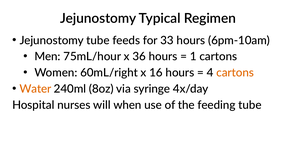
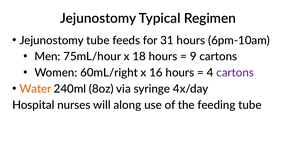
33: 33 -> 31 (167, 40)
36: 36 -> 18 (139, 57)
1: 1 -> 9 (193, 57)
cartons colour: orange -> purple (235, 73)
when: when -> along (127, 105)
